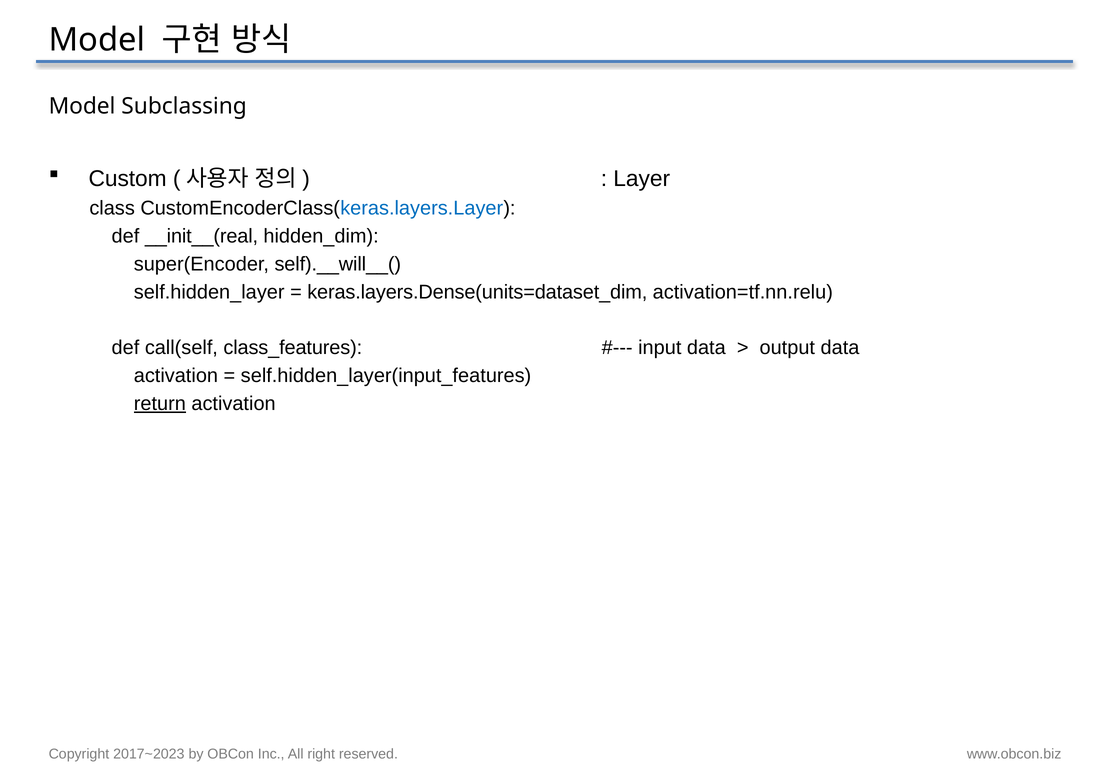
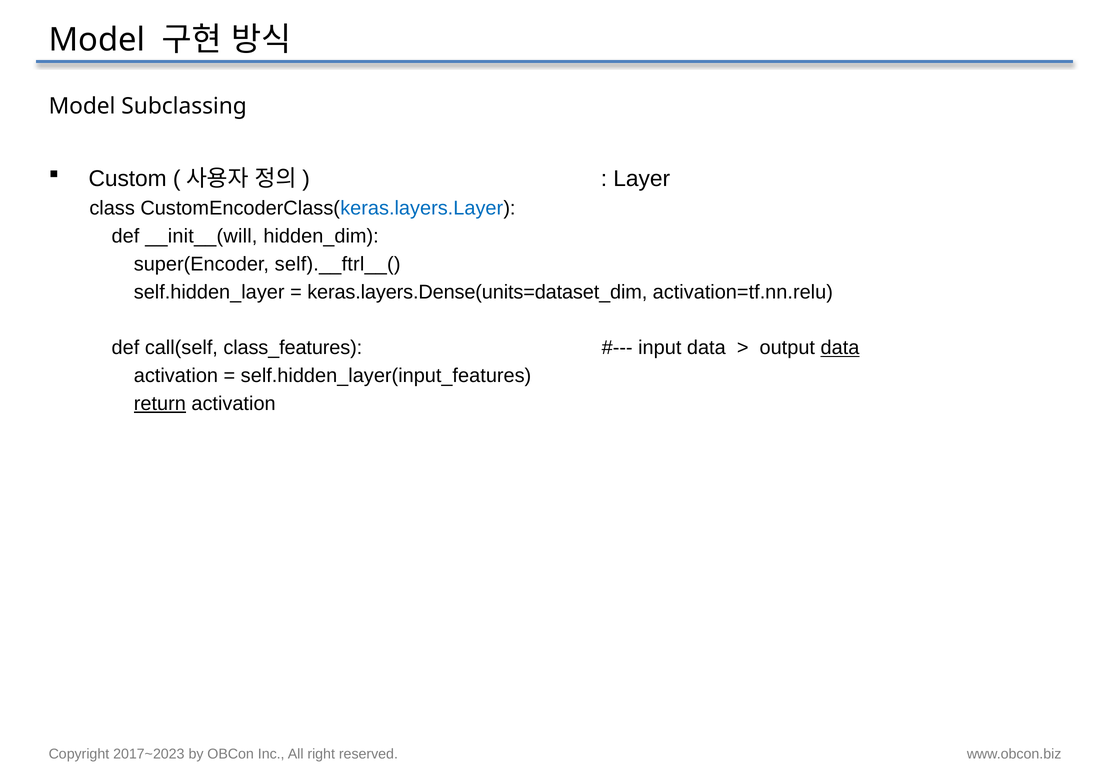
__init__(real: __init__(real -> __init__(will (201, 236)
self).__will__(: self).__will__( -> self).__ftrl__( (338, 264)
data underline: none -> present (840, 348)
